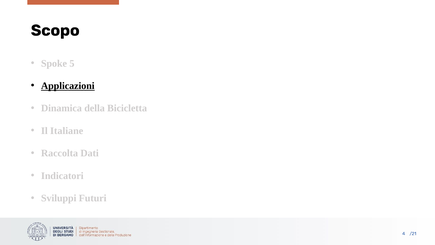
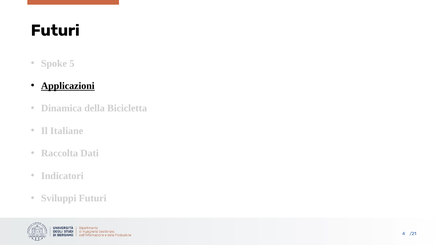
Scopo: Scopo -> Futuri (55, 30)
